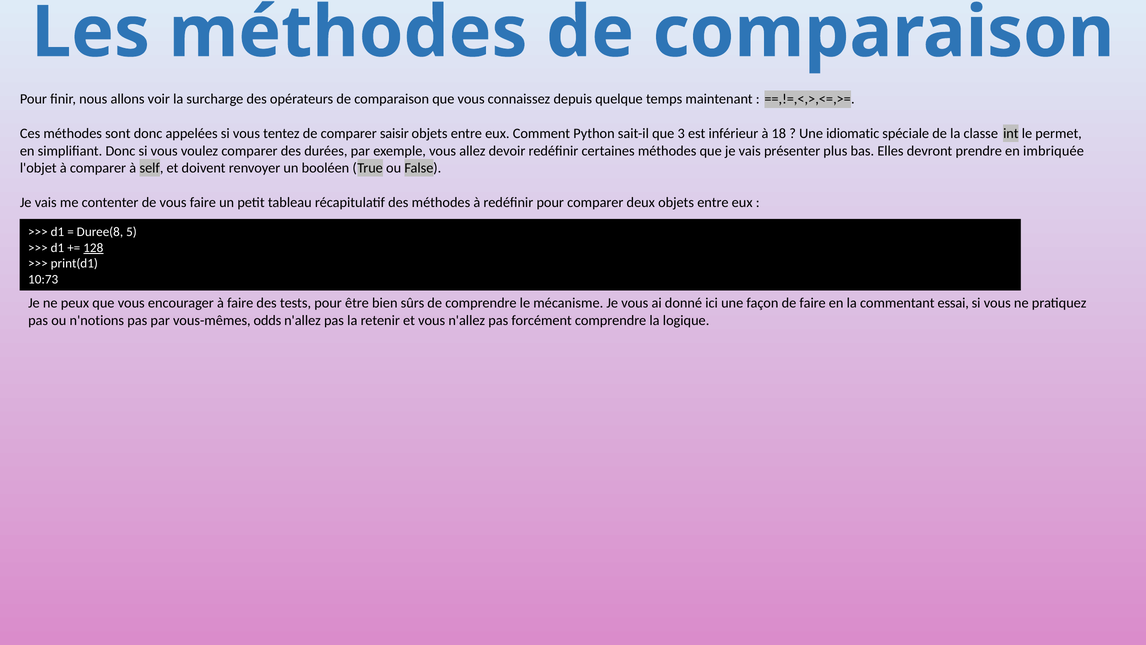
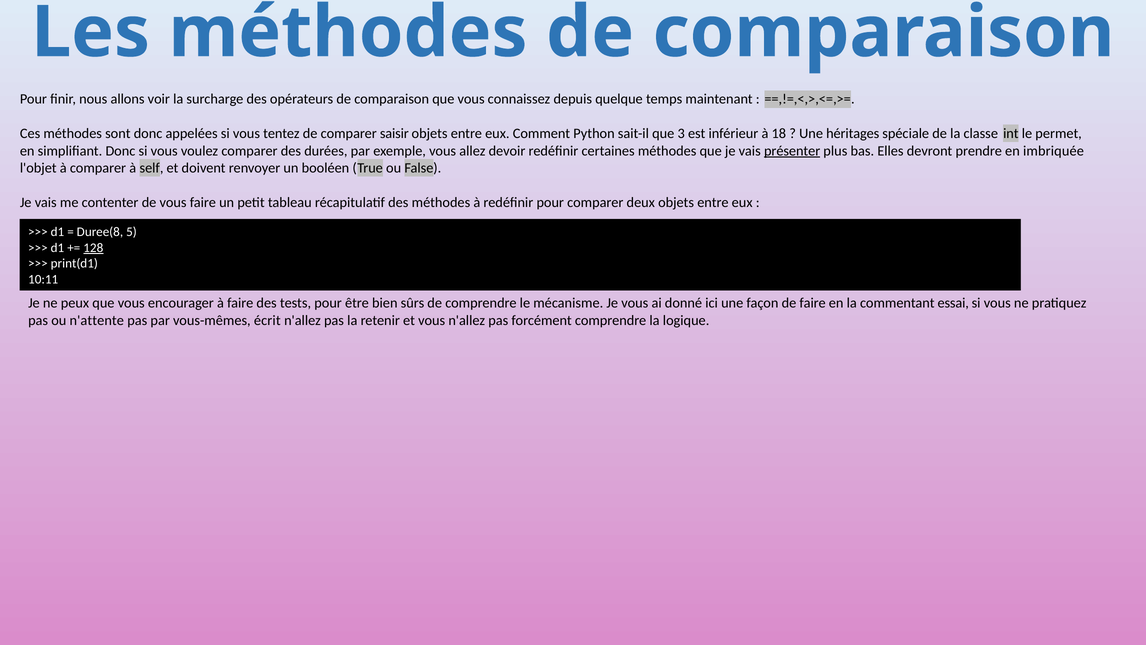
idiomatic: idiomatic -> héritages (853, 134)
présenter underline: none -> present (792, 151)
10:73: 10:73 -> 10:11 (43, 279)
n'notions: n'notions -> n'attente (97, 320)
odds: odds -> écrit (267, 320)
